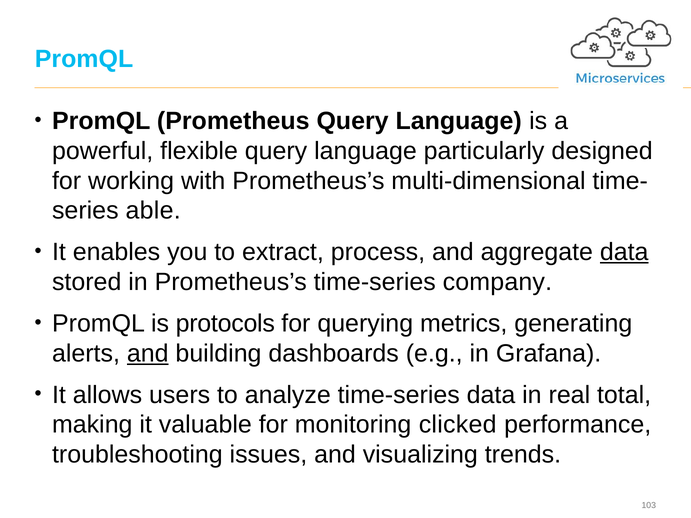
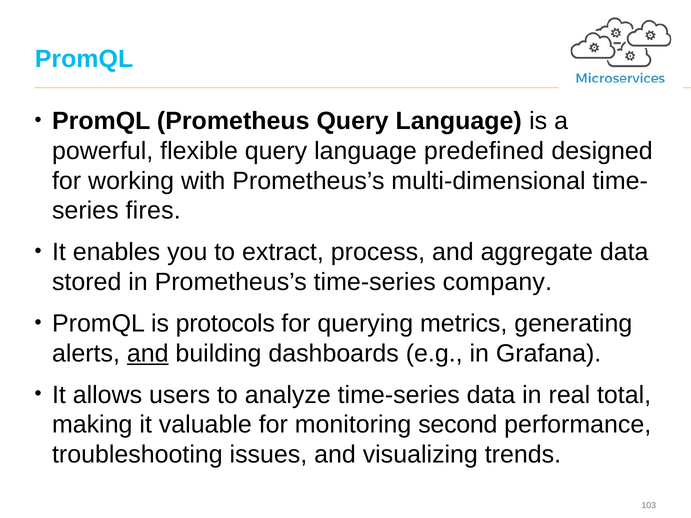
particularly: particularly -> predefined (484, 151)
able: able -> fires (153, 211)
data underline: present -> none (624, 252)
clicked: clicked -> second (458, 425)
